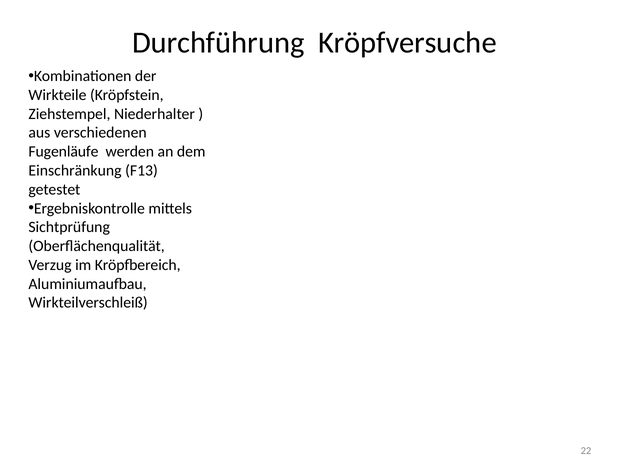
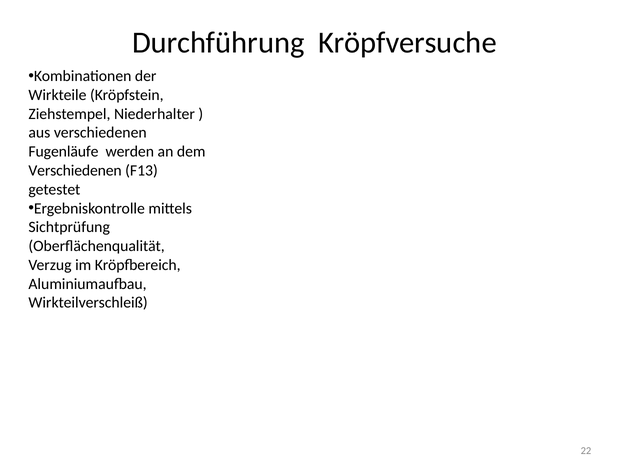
Einschränkung: Einschränkung -> Verschiedenen (75, 170)
